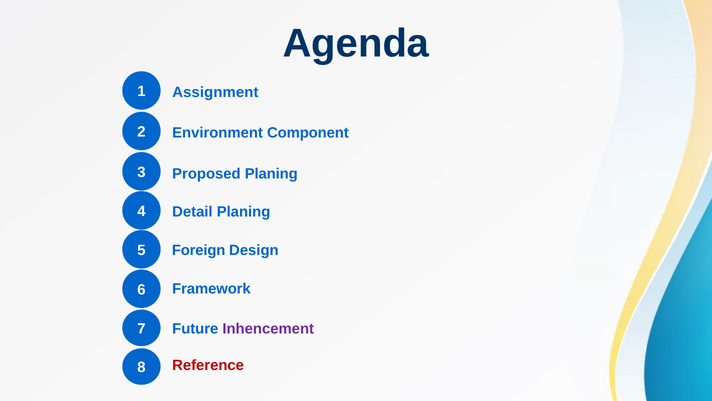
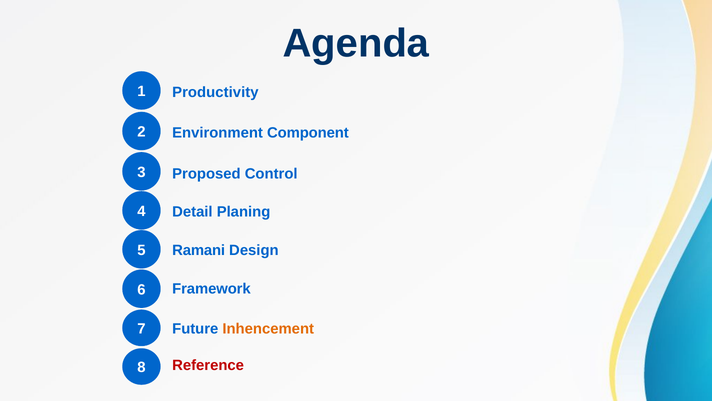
Assignment: Assignment -> Productivity (215, 92)
Proposed Planing: Planing -> Control (271, 174)
Foreign: Foreign -> Ramani (199, 250)
Inhencement colour: purple -> orange (268, 328)
